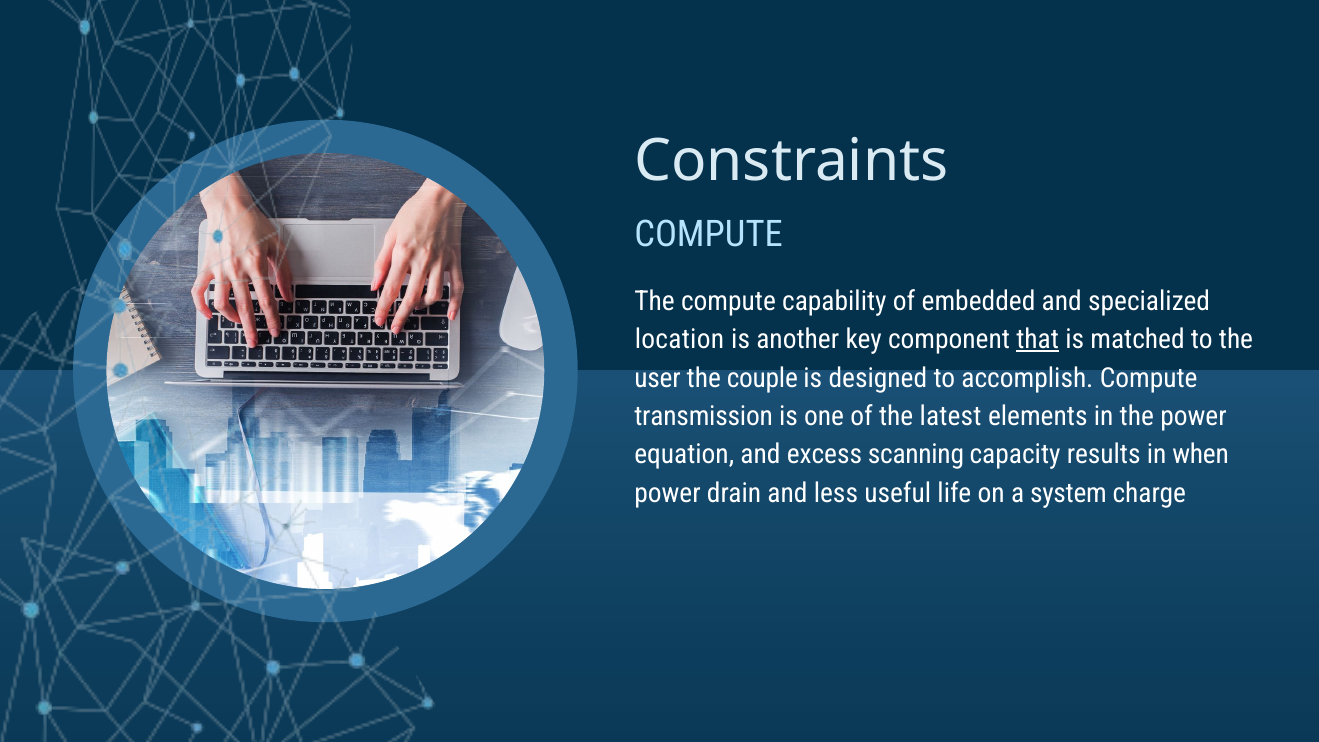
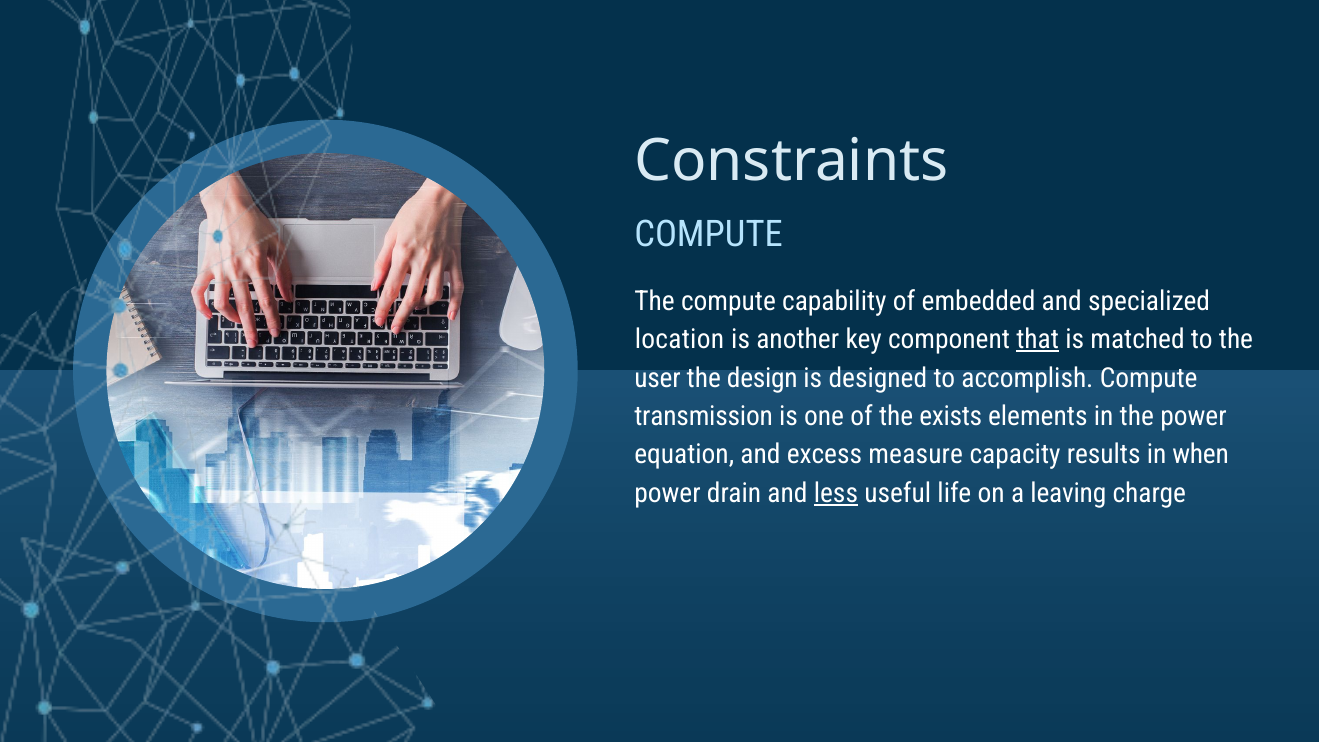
couple: couple -> design (762, 378)
latest: latest -> exists (951, 416)
scanning: scanning -> measure (916, 455)
less underline: none -> present (836, 493)
system: system -> leaving (1068, 493)
